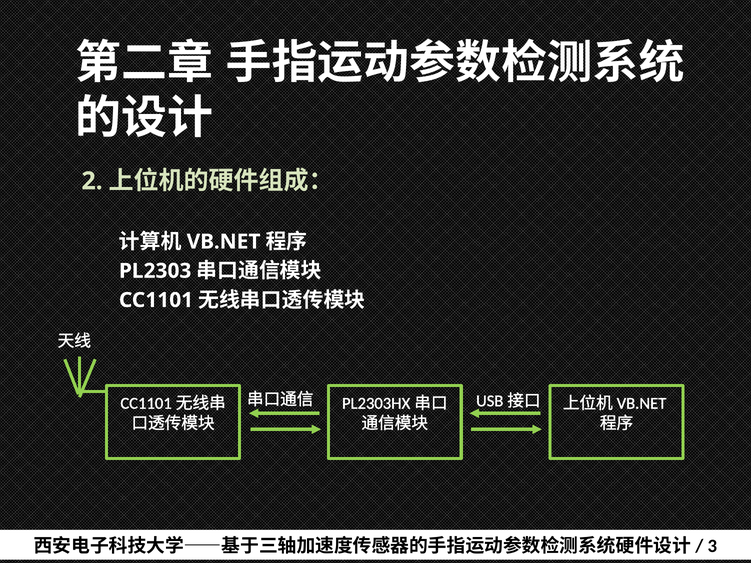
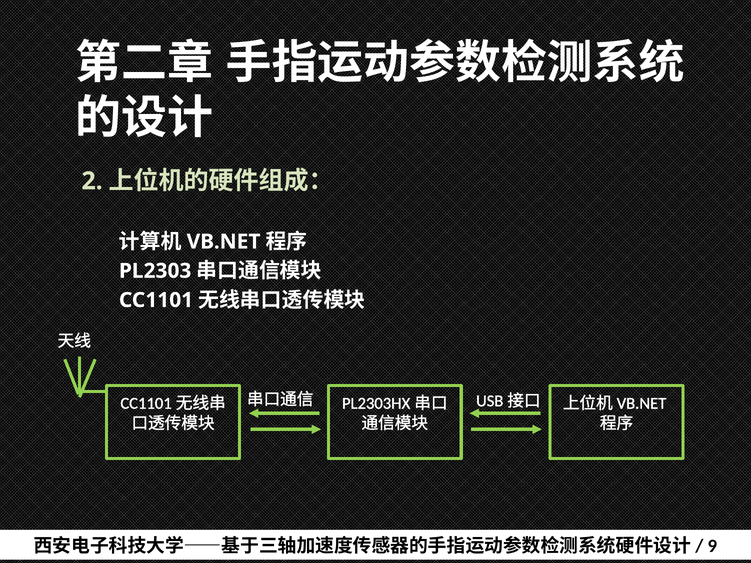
3: 3 -> 9 (712, 546)
